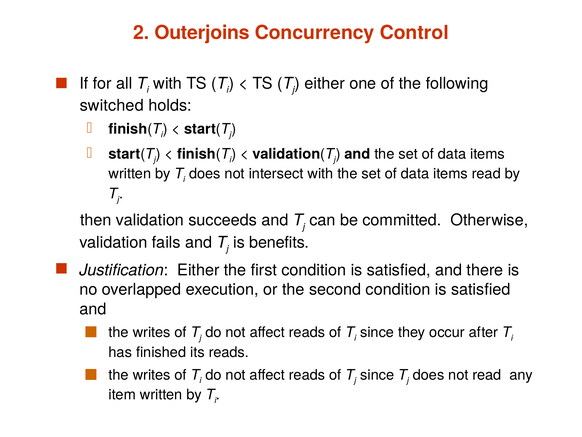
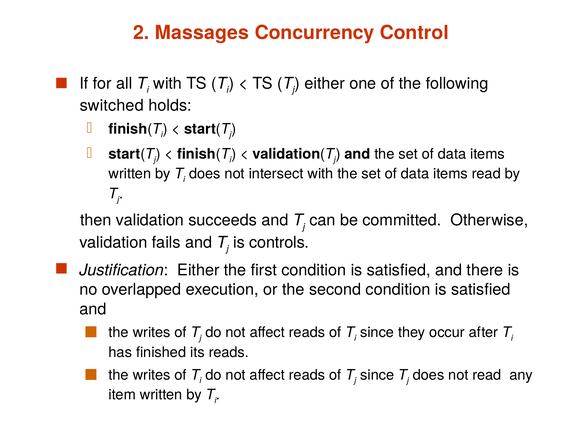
Outerjoins: Outerjoins -> Massages (202, 33)
benefits: benefits -> controls (279, 242)
